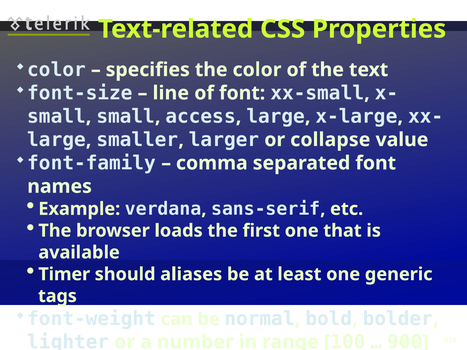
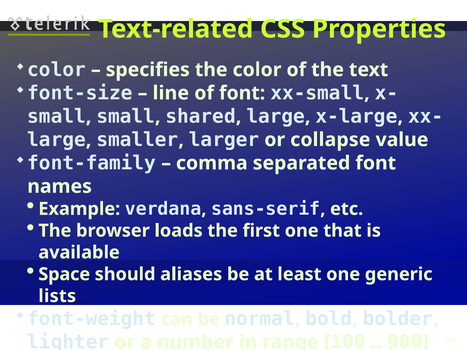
access: access -> shared (201, 116)
Timer: Timer -> Space (64, 274)
tags: tags -> lists (57, 296)
